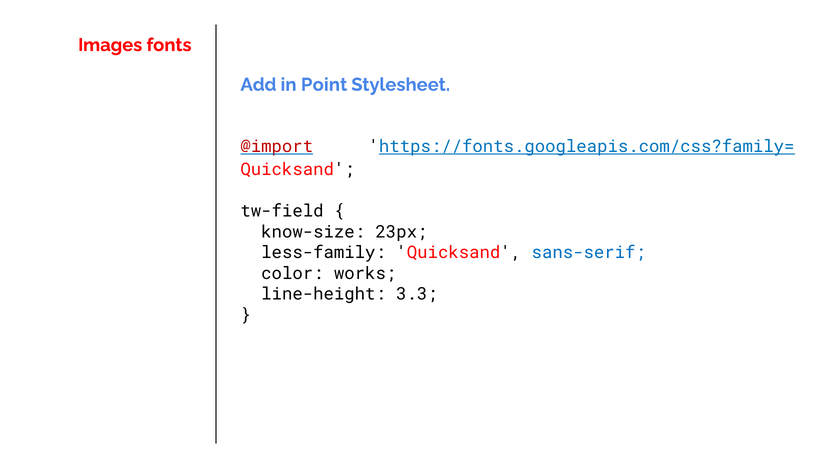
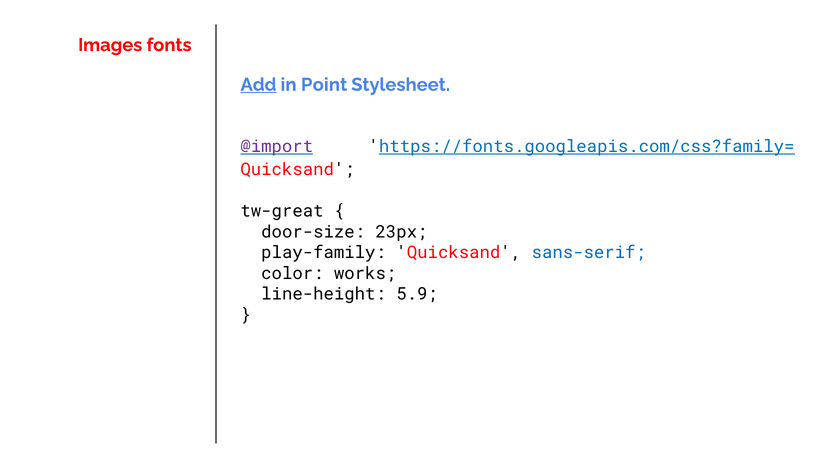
Add underline: none -> present (258, 85)
@import colour: red -> purple (277, 146)
tw-field: tw-field -> tw-great (282, 211)
know-size: know-size -> door-size (313, 232)
less-family: less-family -> play-family (324, 253)
3.3: 3.3 -> 5.9 (417, 294)
